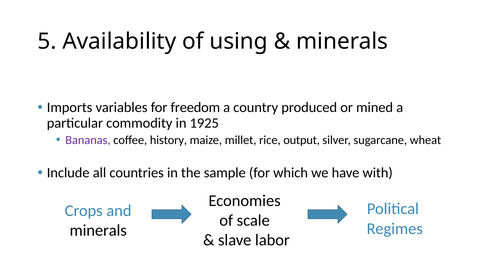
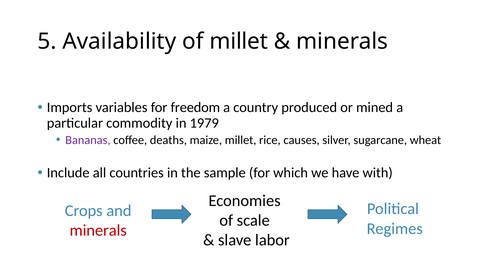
of using: using -> millet (239, 41)
1925: 1925 -> 1979 (204, 123)
history: history -> deaths (168, 140)
output: output -> causes (302, 140)
minerals colour: black -> red (98, 231)
